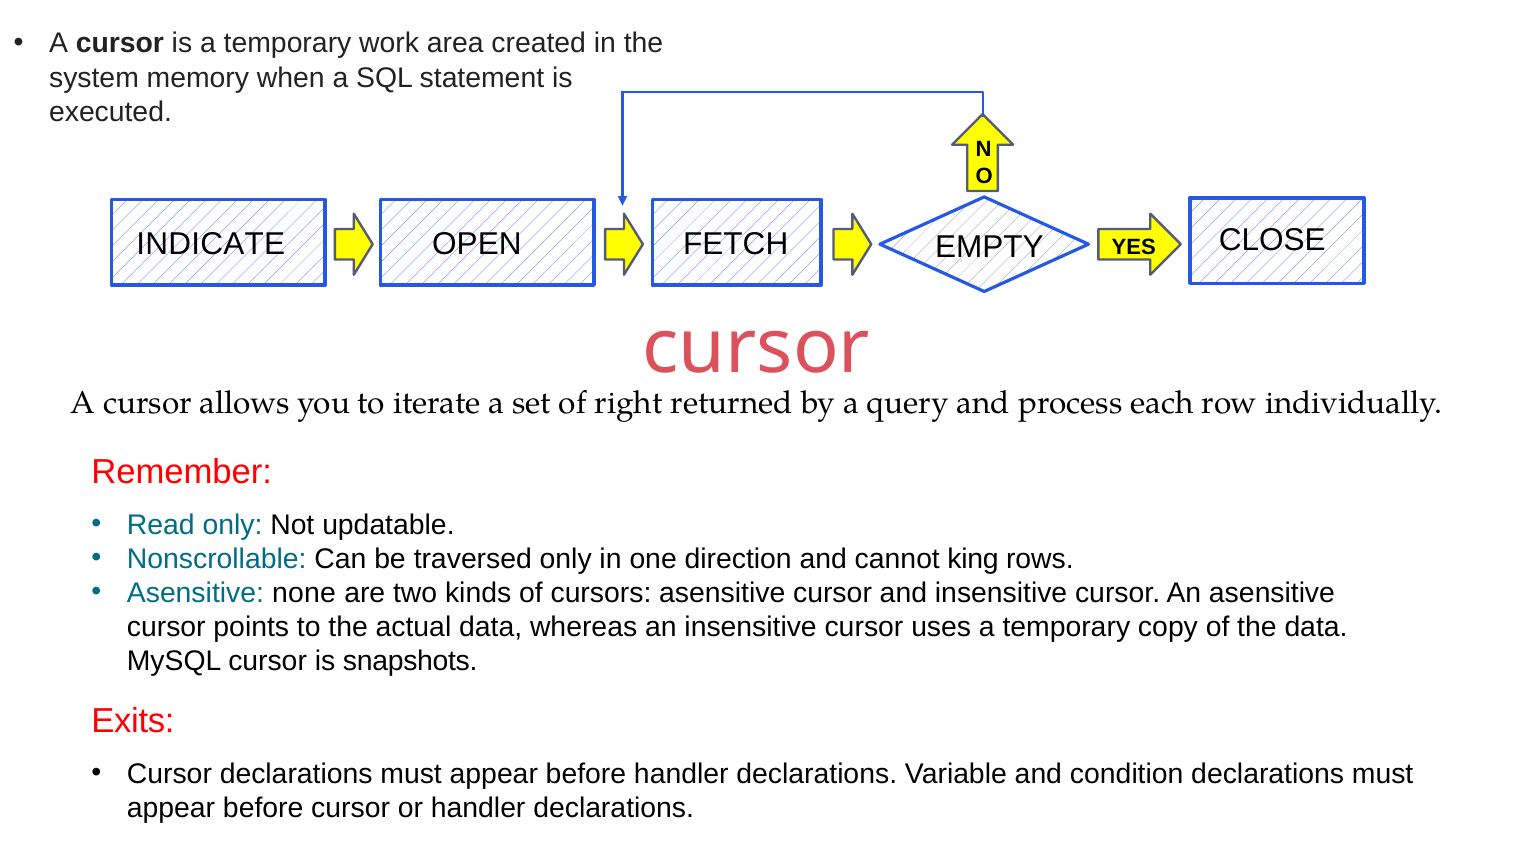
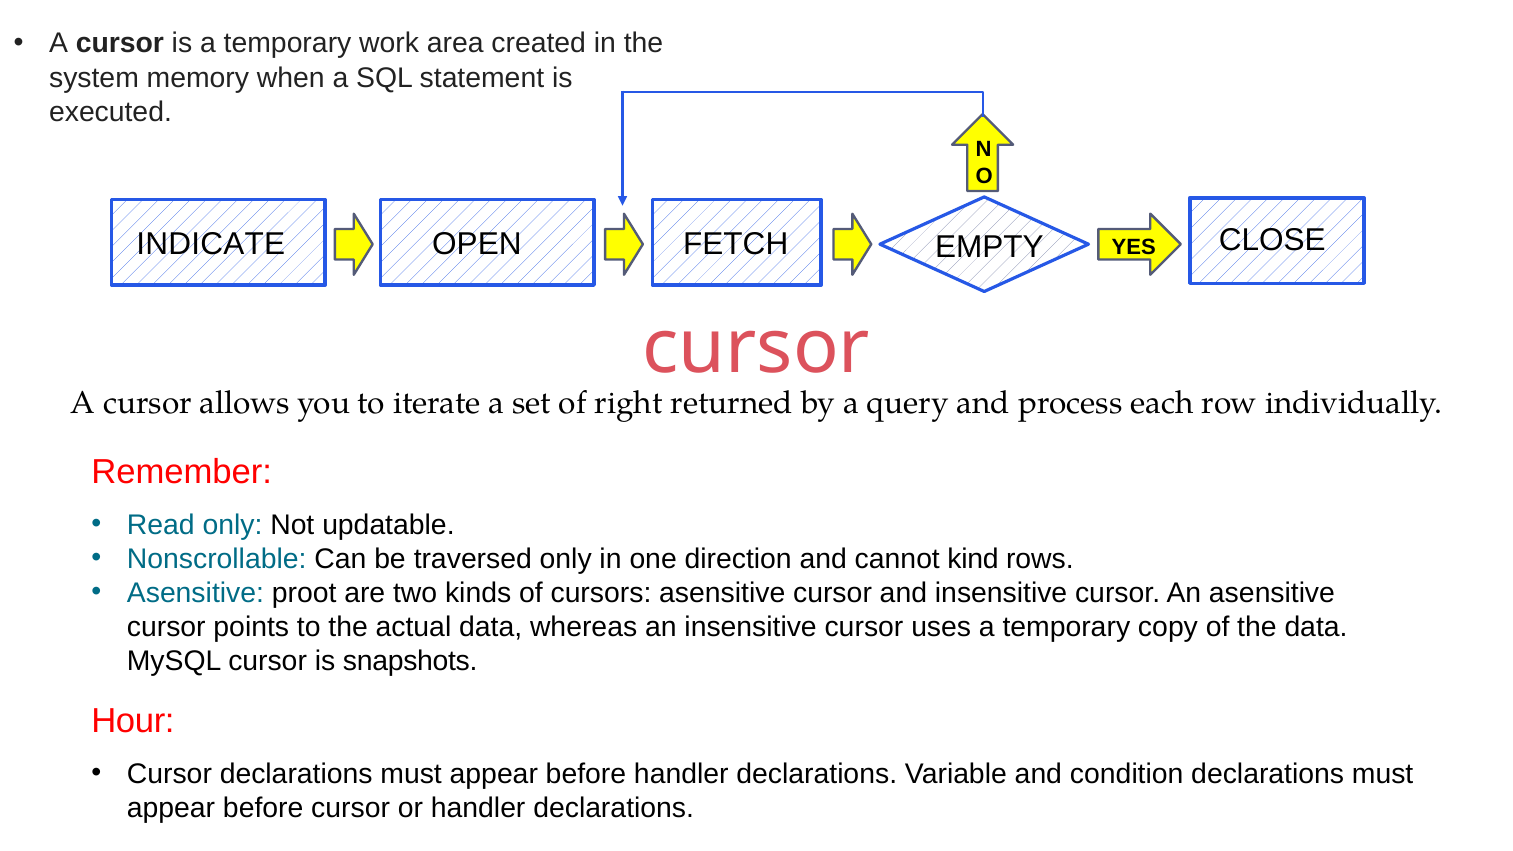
king: king -> kind (973, 559)
none: none -> proot (304, 593)
Exits: Exits -> Hour (133, 721)
